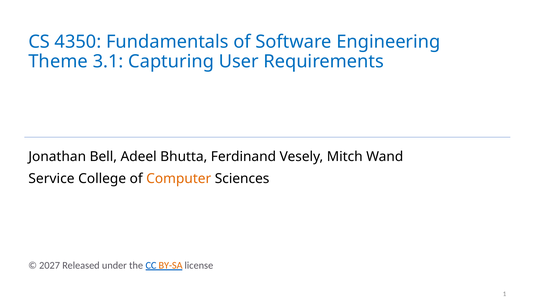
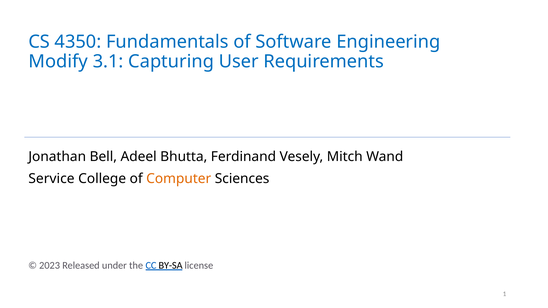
Theme: Theme -> Modify (58, 61)
2027: 2027 -> 2023 (50, 266)
BY-SA colour: orange -> black (171, 266)
